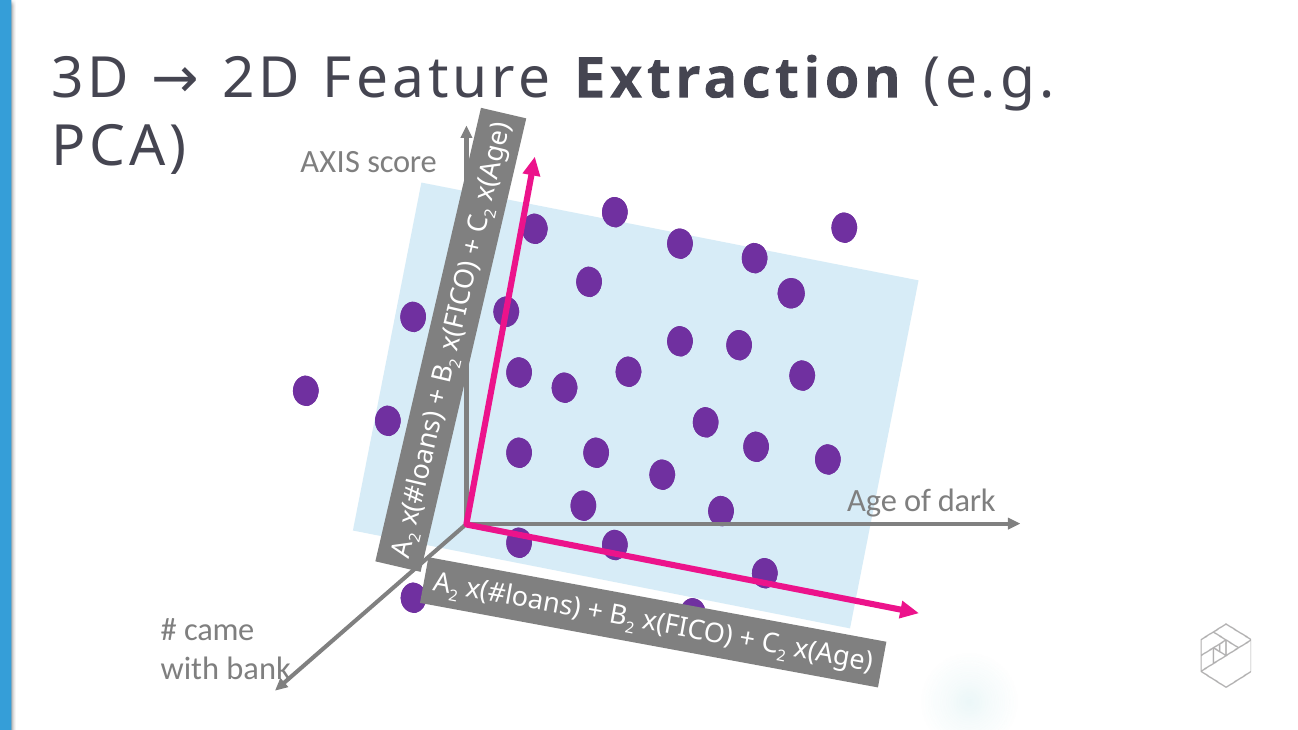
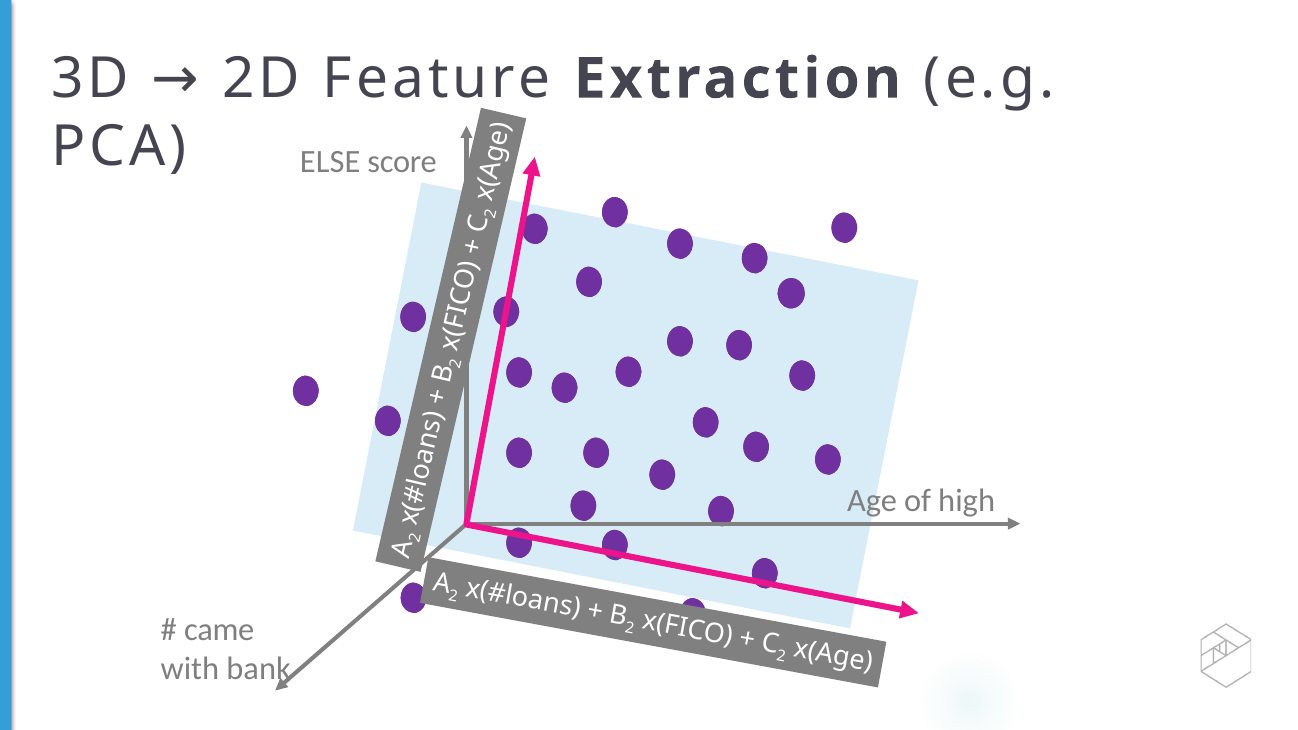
AXIS: AXIS -> ELSE (330, 162)
dark: dark -> high (967, 500)
